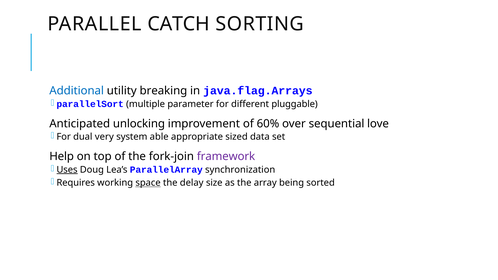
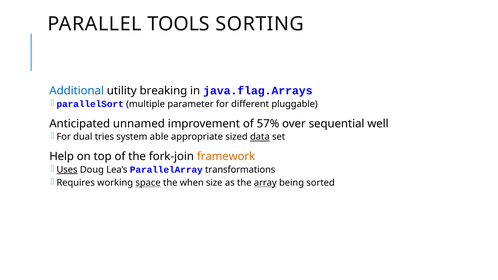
CATCH: CATCH -> TOOLS (179, 24)
unlocking: unlocking -> unnamed (139, 124)
60%: 60% -> 57% (268, 124)
love: love -> well (378, 124)
very: very -> tries (104, 137)
data underline: none -> present (260, 137)
framework colour: purple -> orange (226, 156)
synchronization: synchronization -> transformations (240, 170)
delay: delay -> when (192, 183)
array underline: none -> present (265, 183)
